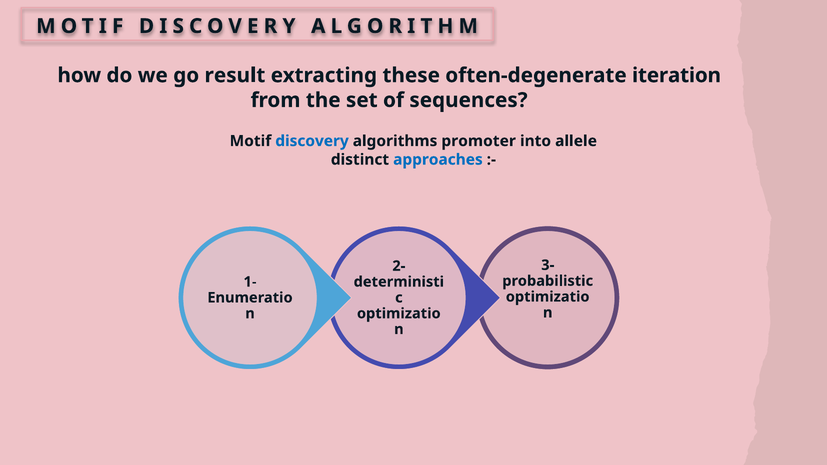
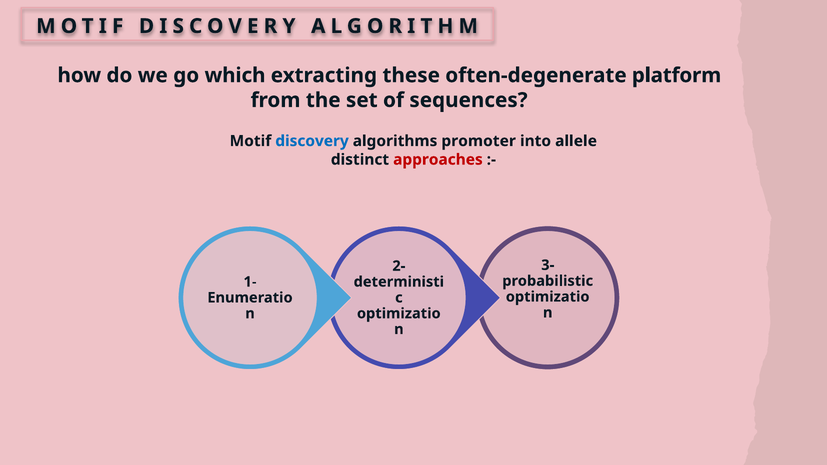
result: result -> which (235, 75)
iteration: iteration -> platform (677, 75)
approaches colour: blue -> red (438, 160)
